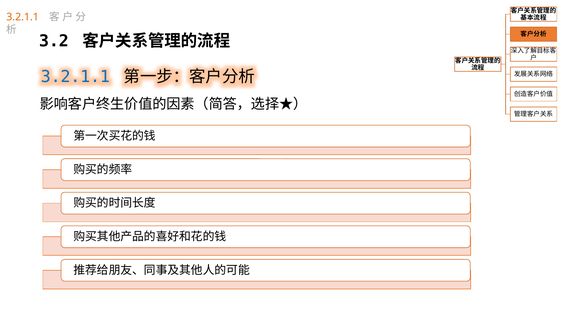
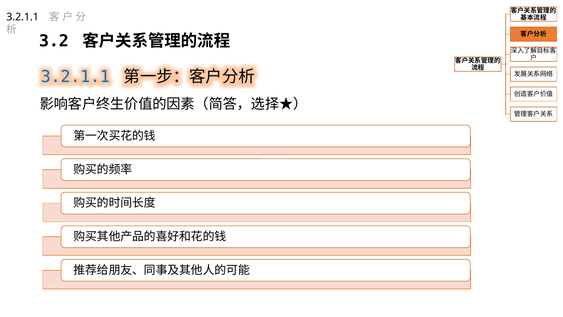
3.2.1.1 colour: orange -> black (23, 17)
